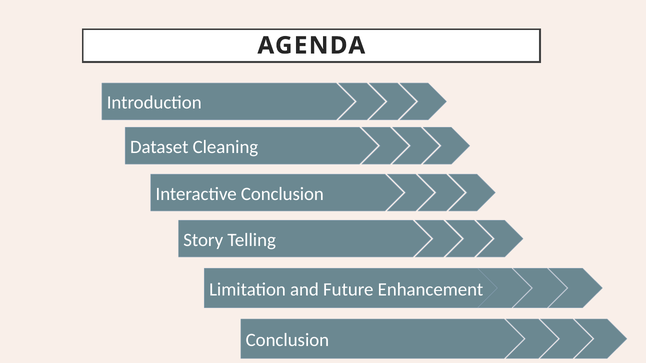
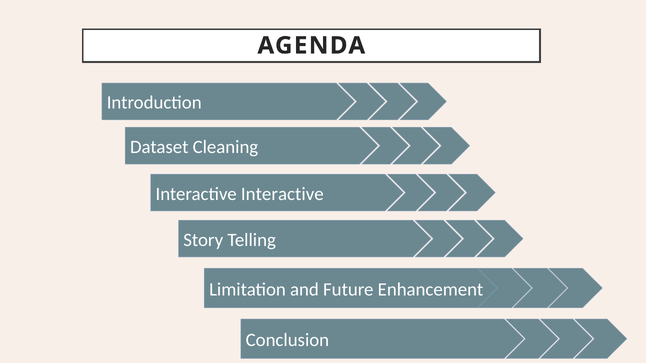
Interactive Conclusion: Conclusion -> Interactive (282, 194)
